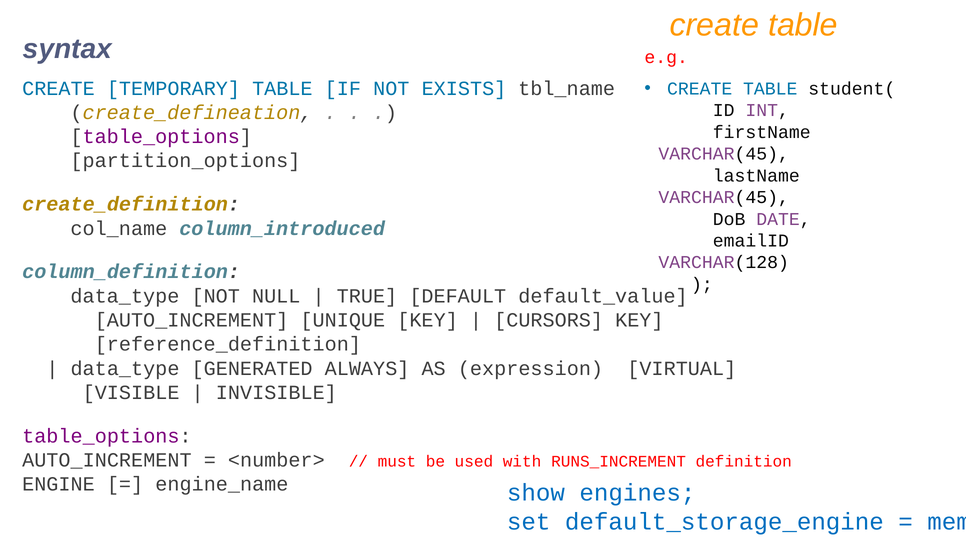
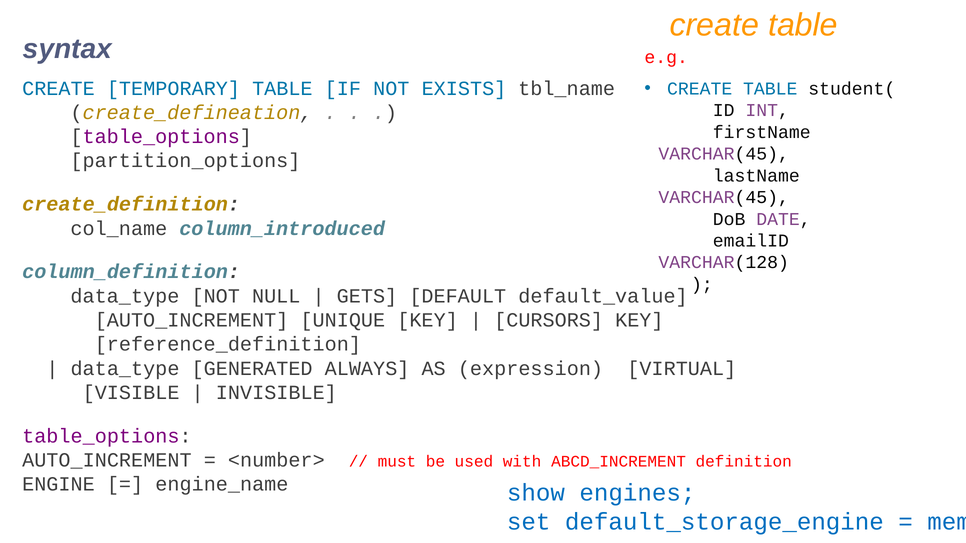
TRUE: TRUE -> GETS (367, 296)
RUNS_INCREMENT: RUNS_INCREMENT -> ABCD_INCREMENT (619, 462)
